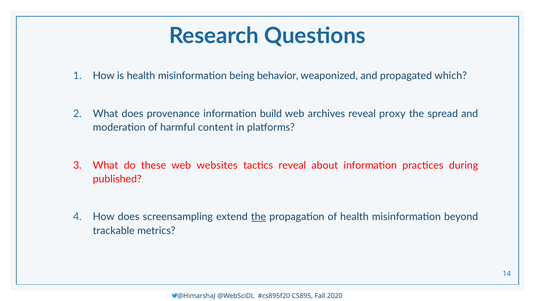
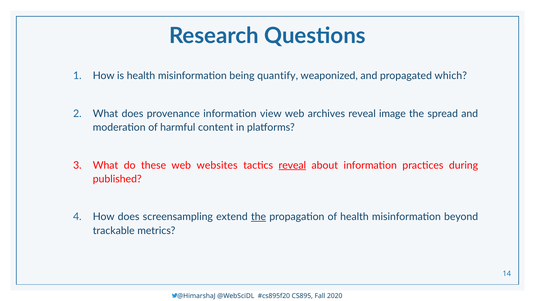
behavior: behavior -> quantify (278, 76)
build: build -> view (271, 114)
proxy: proxy -> image (392, 114)
reveal underline: none -> present (292, 165)
